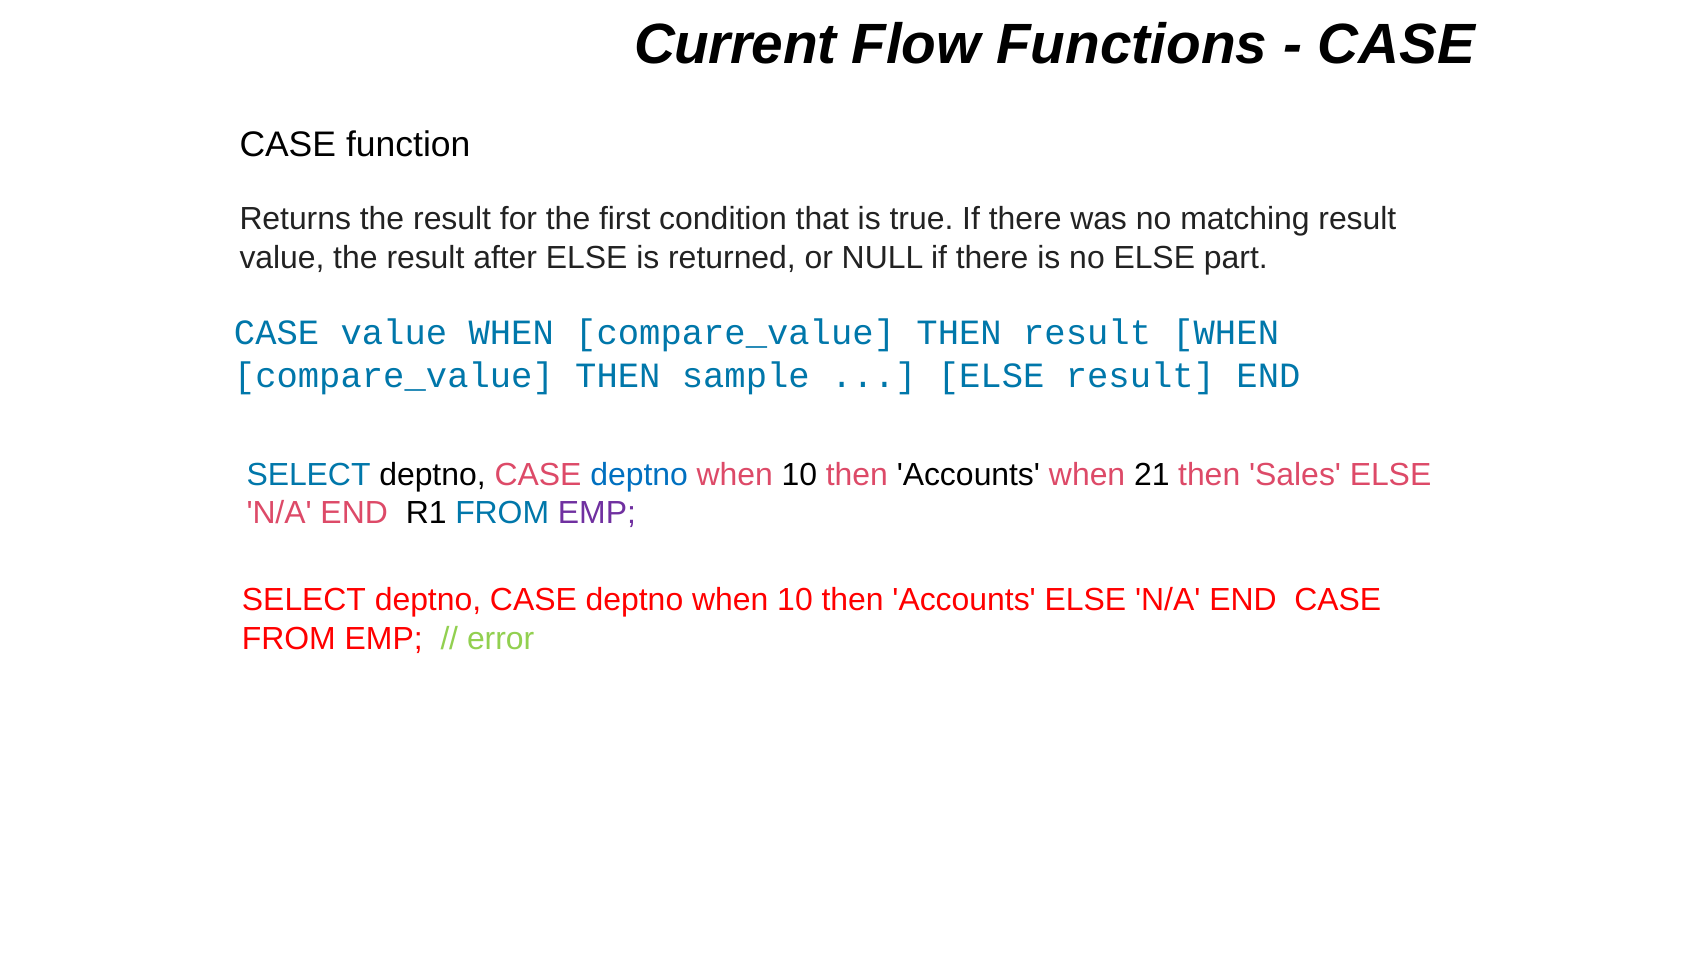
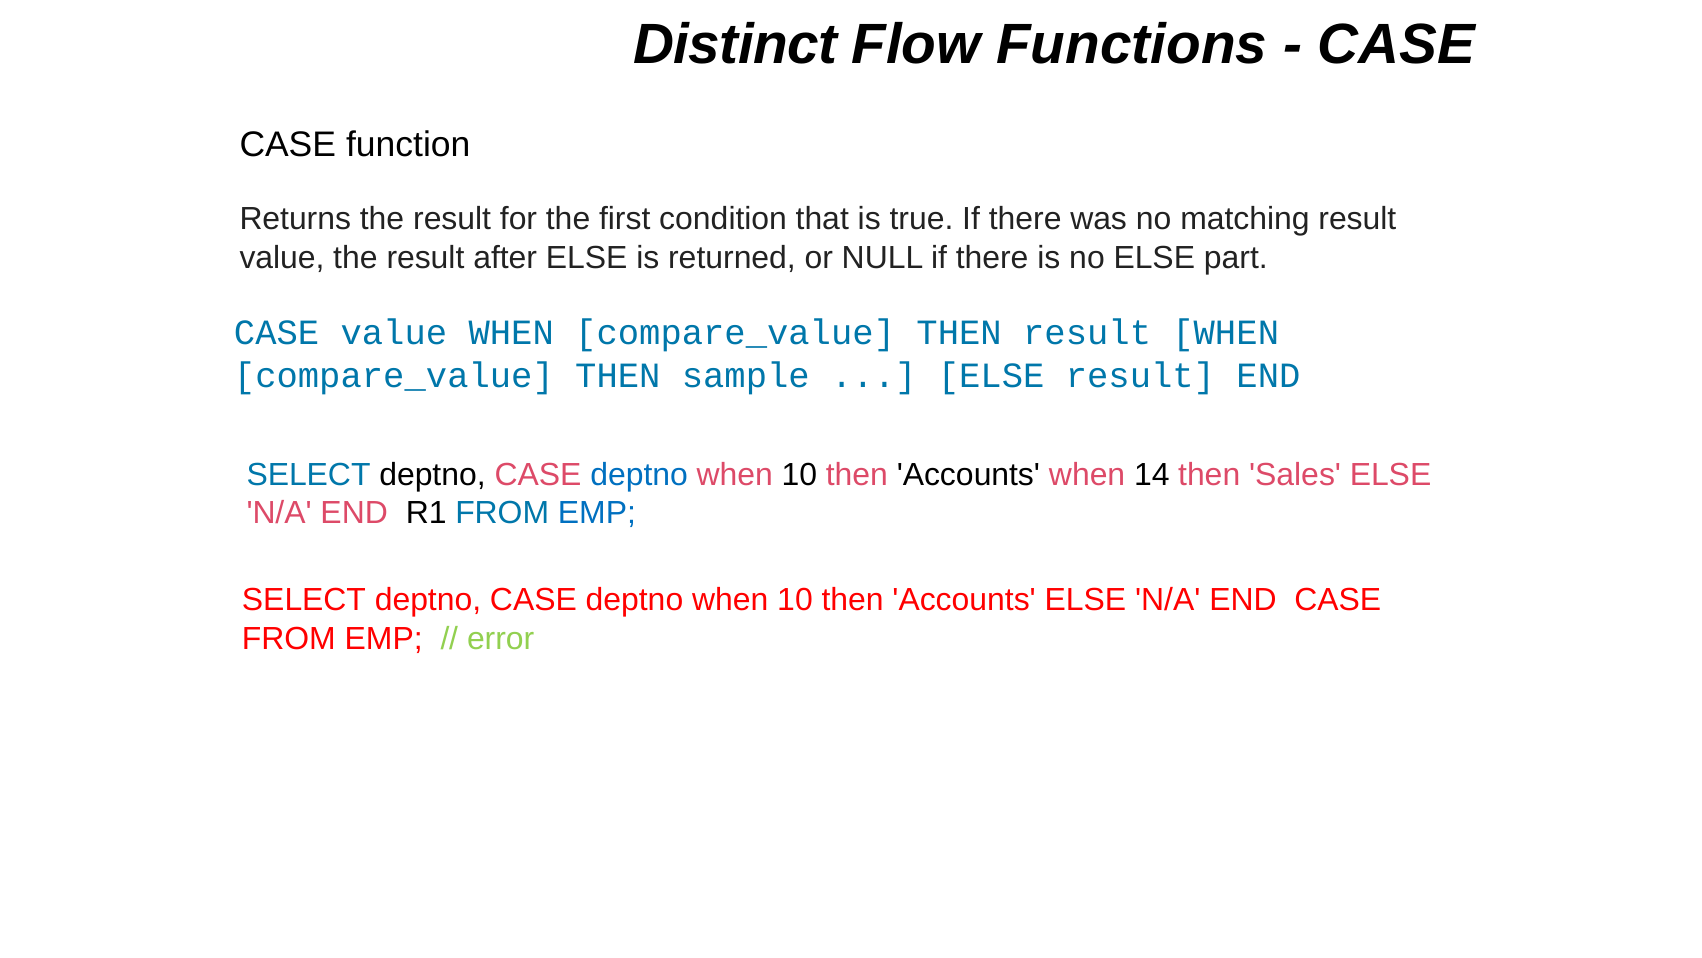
Current: Current -> Distinct (735, 44)
21: 21 -> 14 (1152, 474)
EMP colour: purple -> blue (597, 513)
